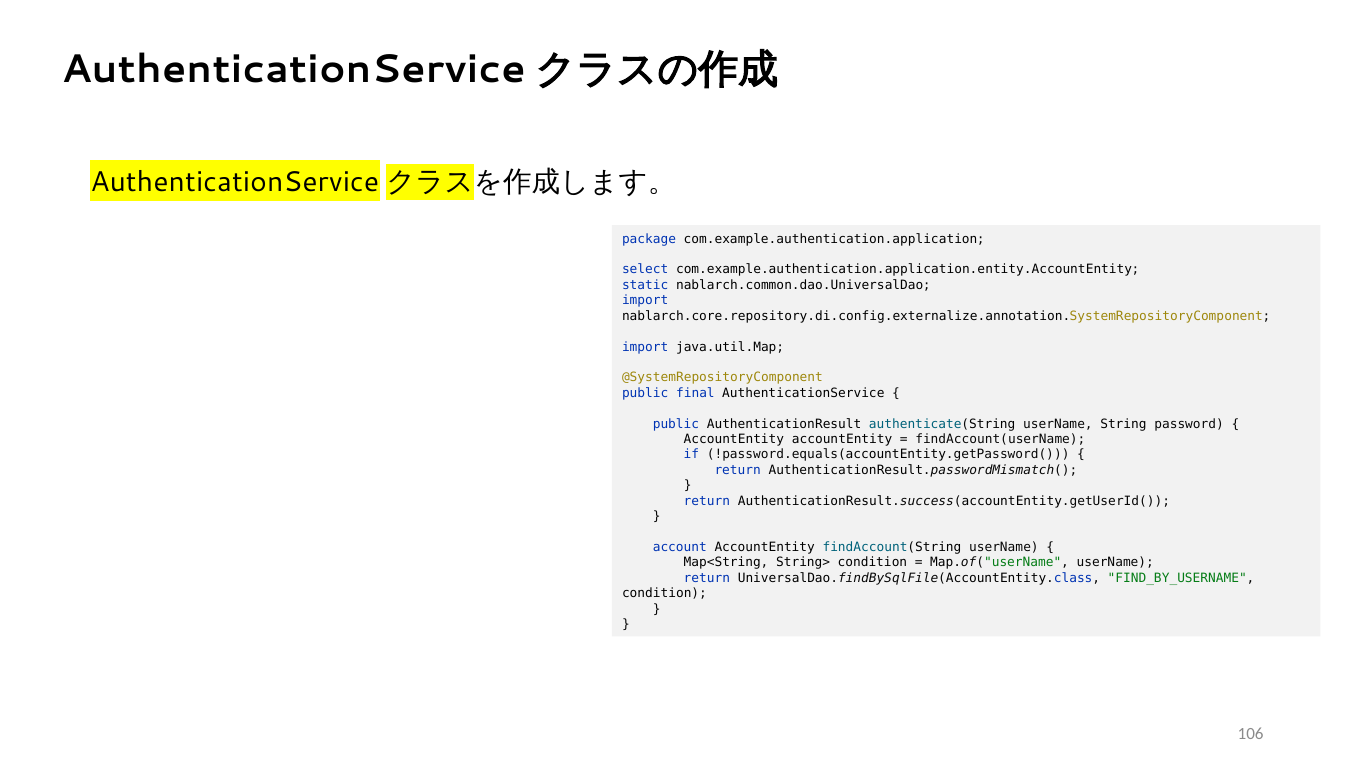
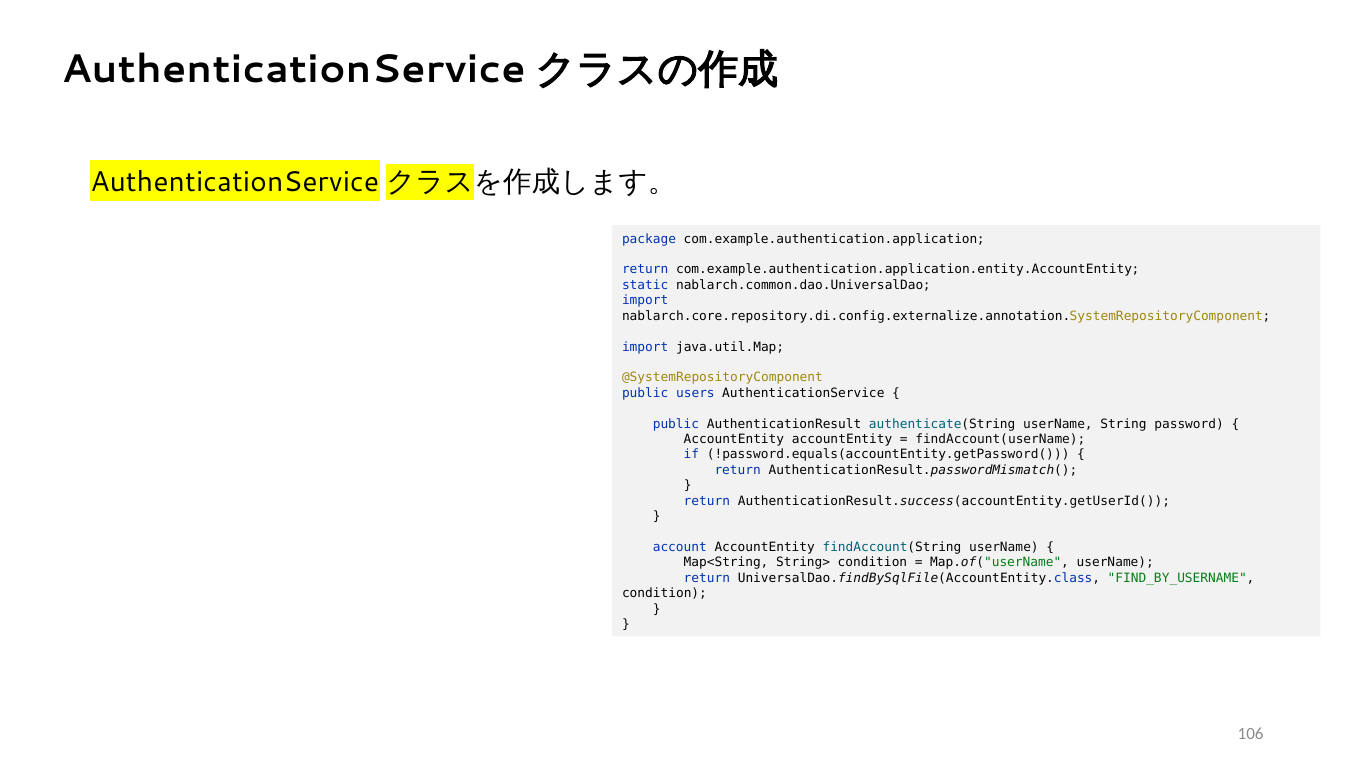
select: select -> return (645, 270)
final: final -> users (695, 393)
